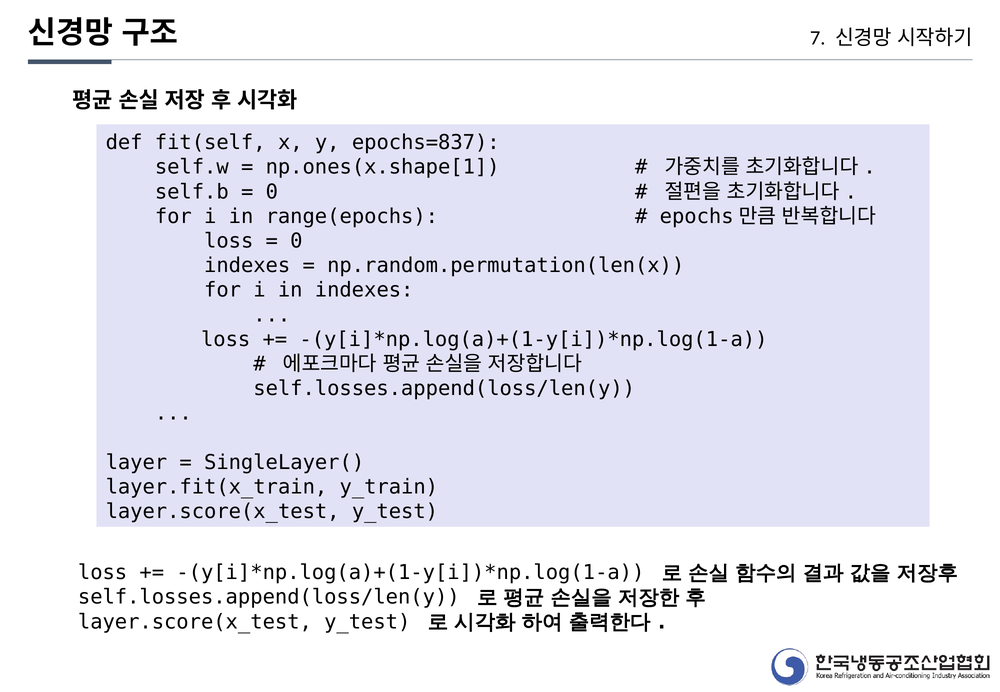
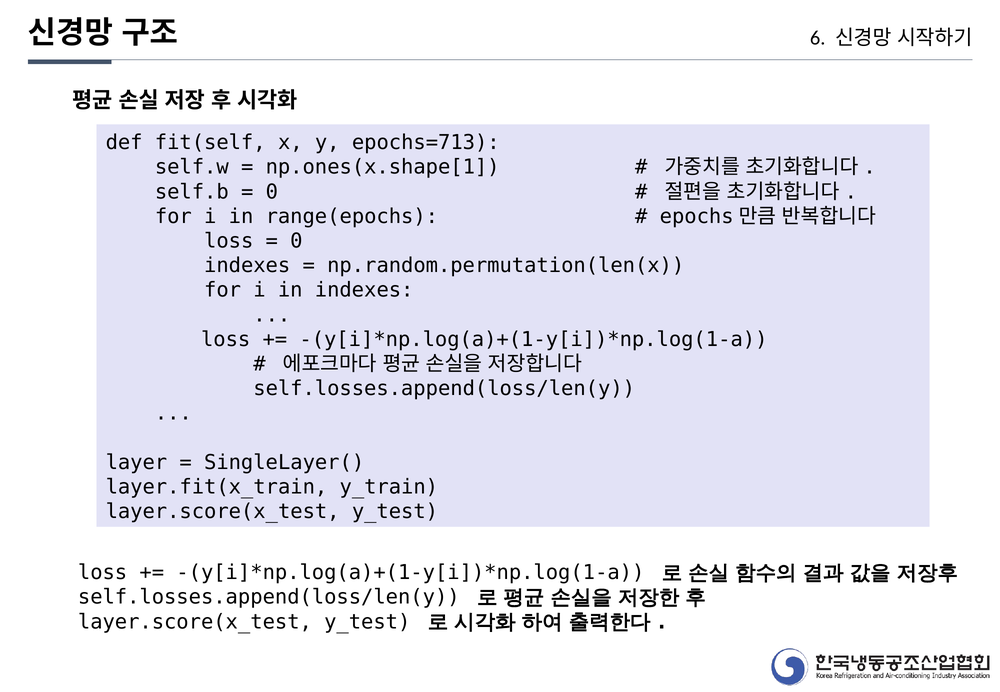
7: 7 -> 6 (818, 38)
epochs=837: epochs=837 -> epochs=713 (426, 143)
